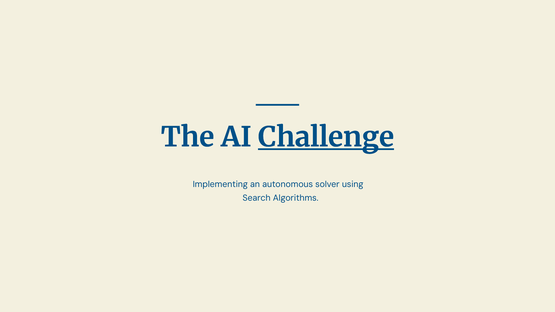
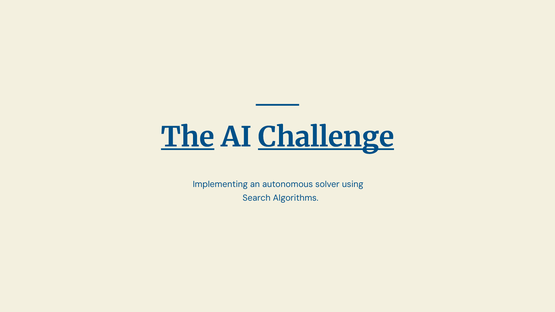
The underline: none -> present (188, 137)
